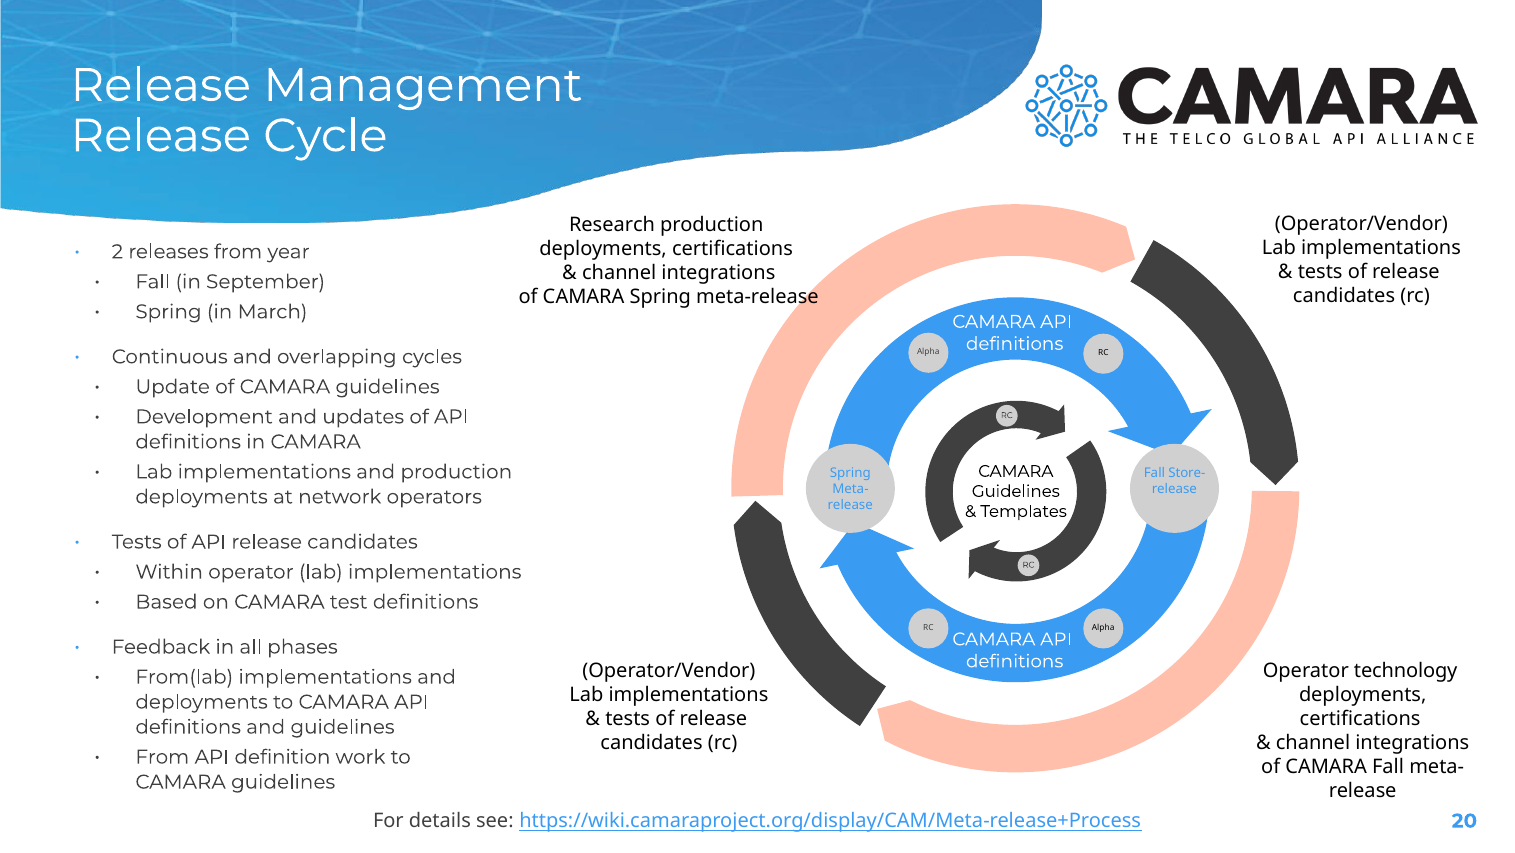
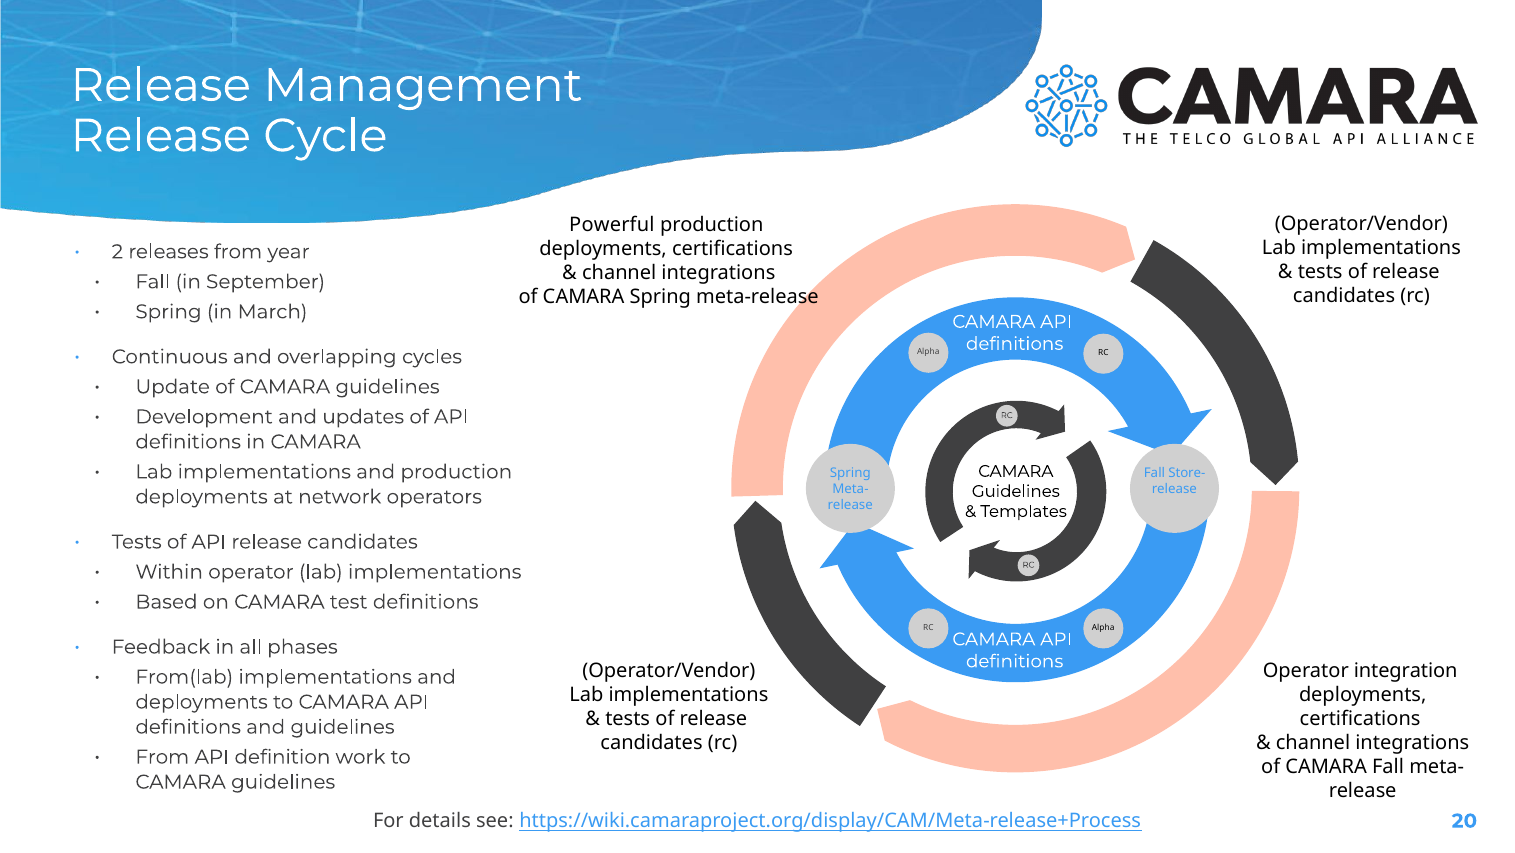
Research: Research -> Powerful (612, 225)
technology: technology -> integration (1406, 670)
